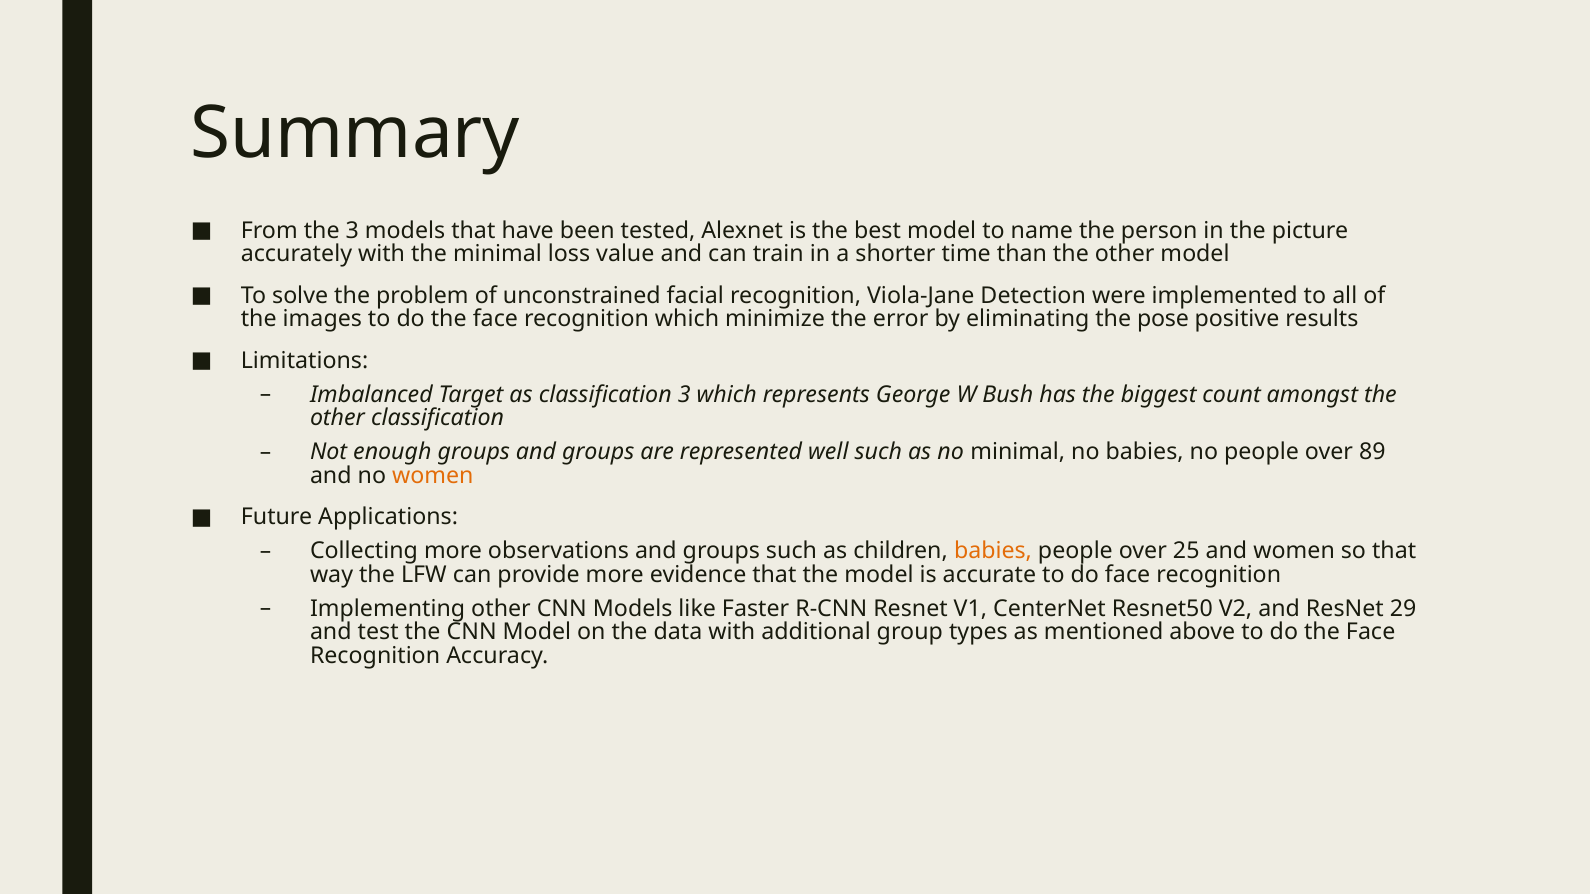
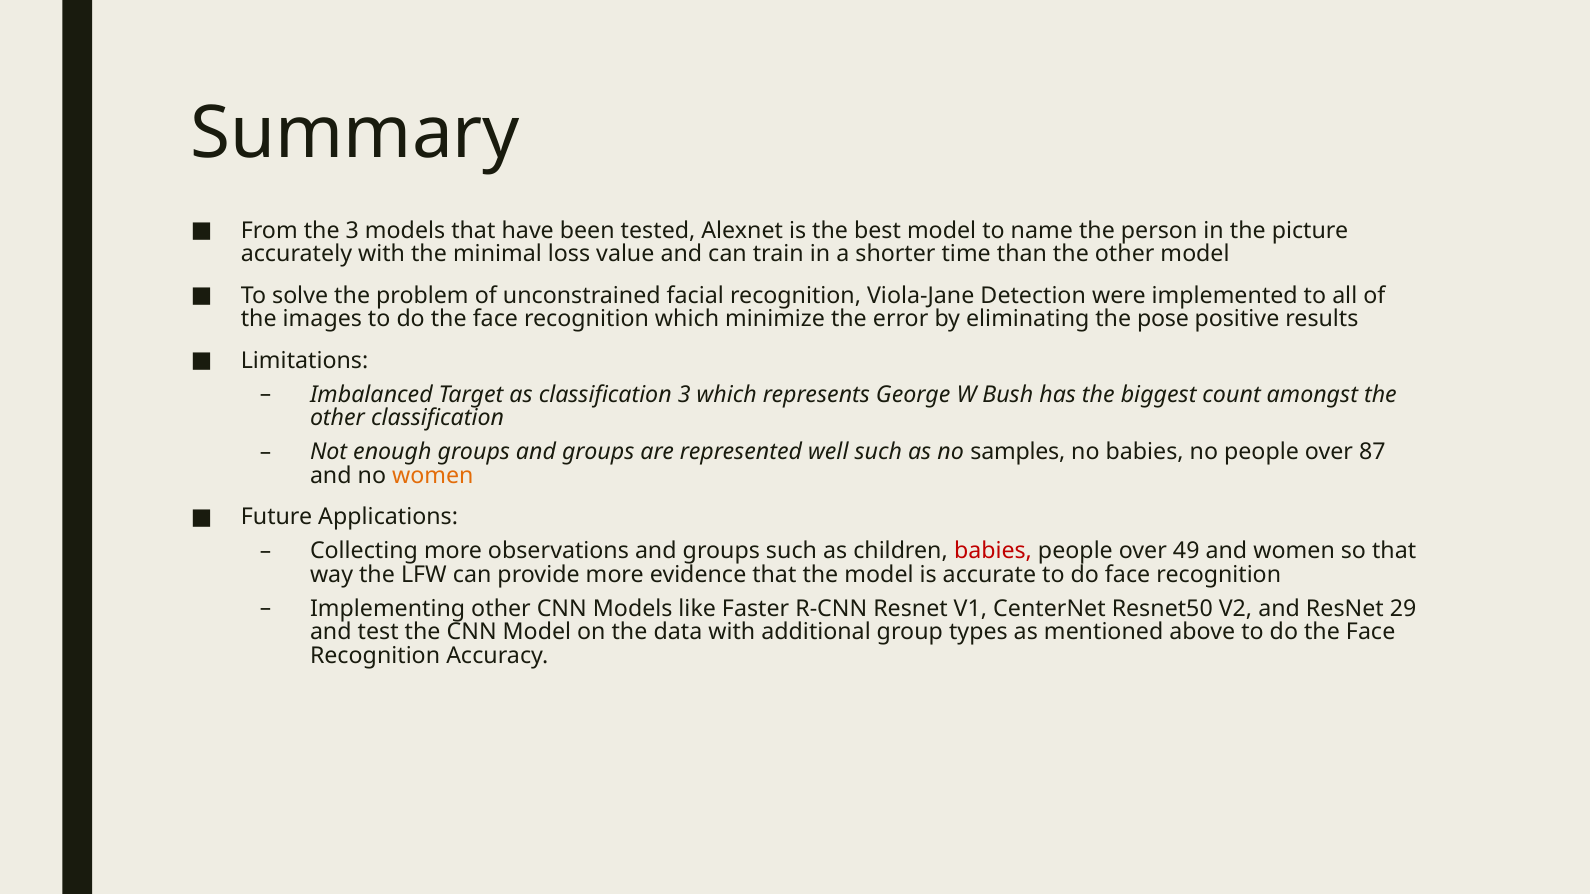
no minimal: minimal -> samples (1018, 452)
89: 89 -> 87 (1372, 452)
babies colour: orange -> red (993, 551)
25: 25 -> 49 (1186, 551)
